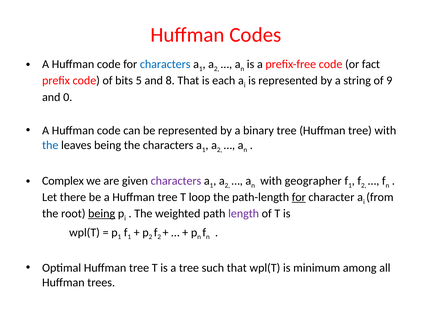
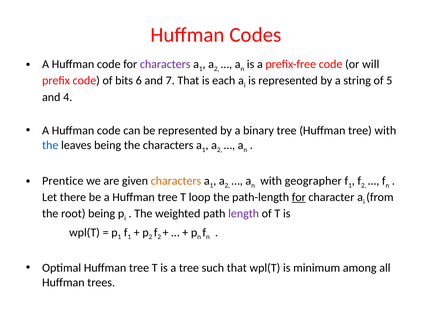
characters colour: blue -> purple (165, 64)
fact: fact -> will (371, 64)
5: 5 -> 6 (139, 81)
8: 8 -> 7 (170, 81)
9: 9 -> 5 (389, 81)
0: 0 -> 4 (68, 97)
Complex: Complex -> Prentice (63, 181)
characters colour: purple -> orange (176, 181)
being underline: present -> none (102, 214)
